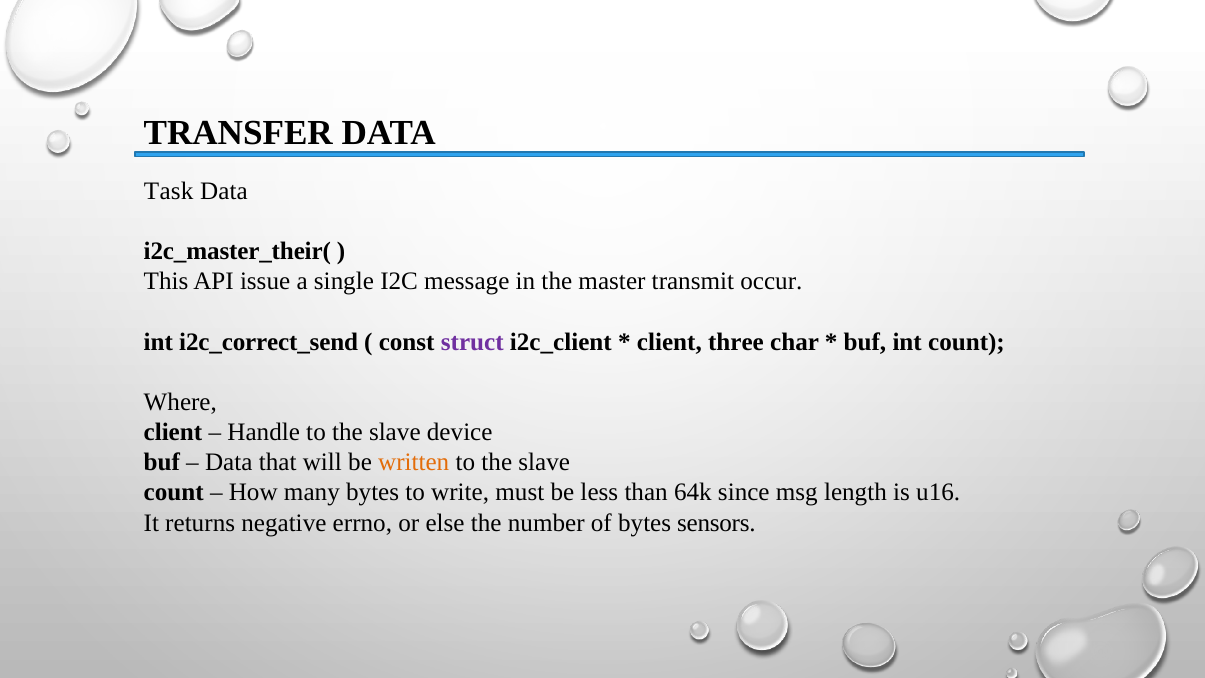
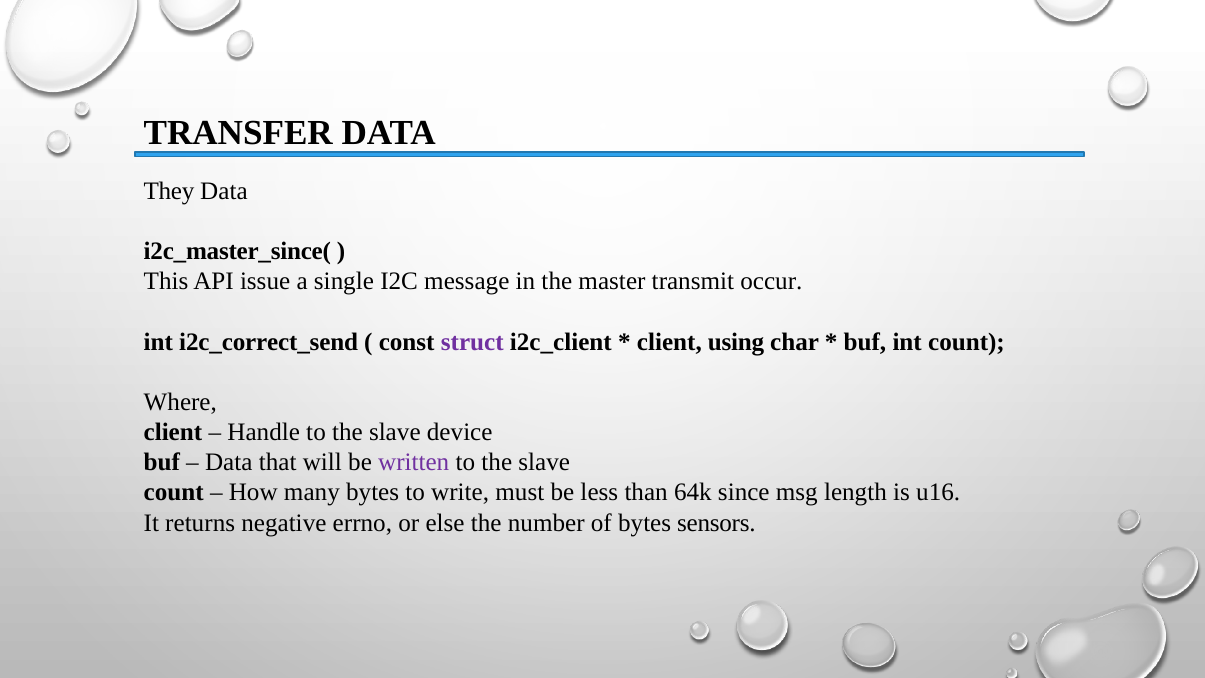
Task: Task -> They (169, 191)
i2c_master_their(: i2c_master_their( -> i2c_master_since( (237, 251)
three: three -> using (736, 342)
written colour: orange -> purple (414, 462)
